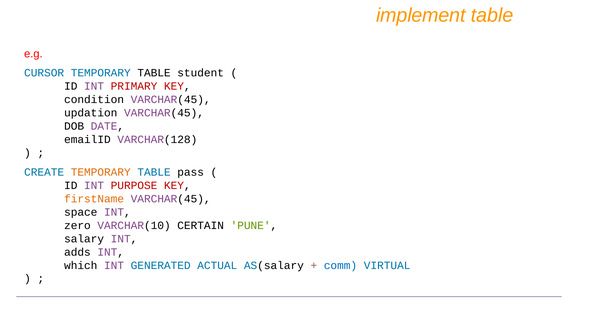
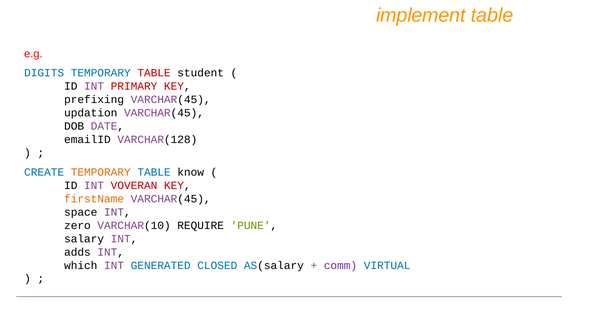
CURSOR: CURSOR -> DIGITS (44, 73)
TABLE colour: black -> red (154, 73)
condition: condition -> prefixing (94, 100)
pass: pass -> know (191, 172)
PURPOSE: PURPOSE -> VOVERAN (134, 185)
CERTAIN: CERTAIN -> REQUIRE (201, 225)
ACTUAL: ACTUAL -> CLOSED (217, 265)
comm colour: blue -> purple (340, 265)
